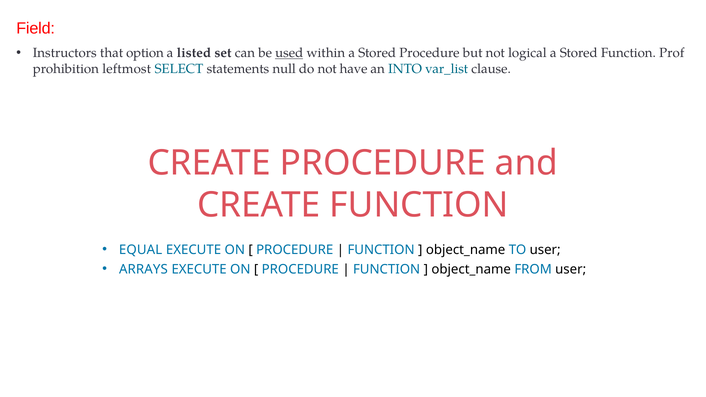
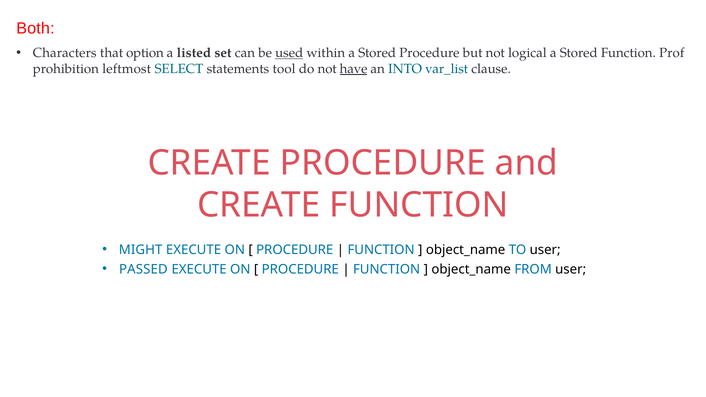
Field: Field -> Both (35, 29)
Instructors: Instructors -> Characters (65, 53)
null: null -> tool (284, 69)
have underline: none -> present (354, 69)
EQUAL: EQUAL -> MIGHT (141, 250)
ARRAYS: ARRAYS -> PASSED (143, 269)
